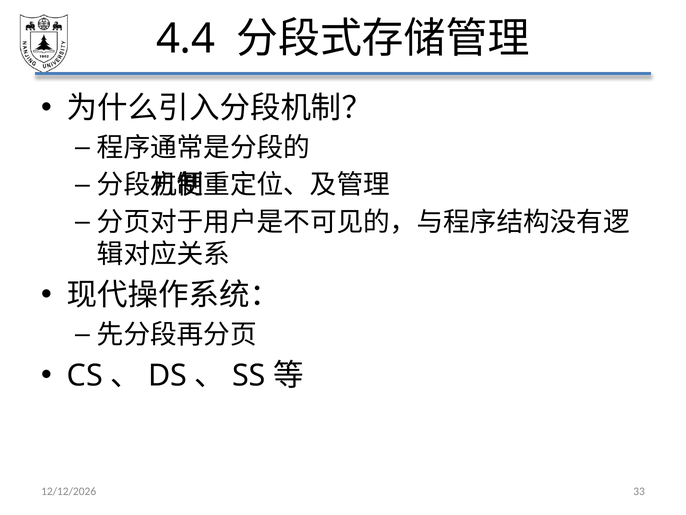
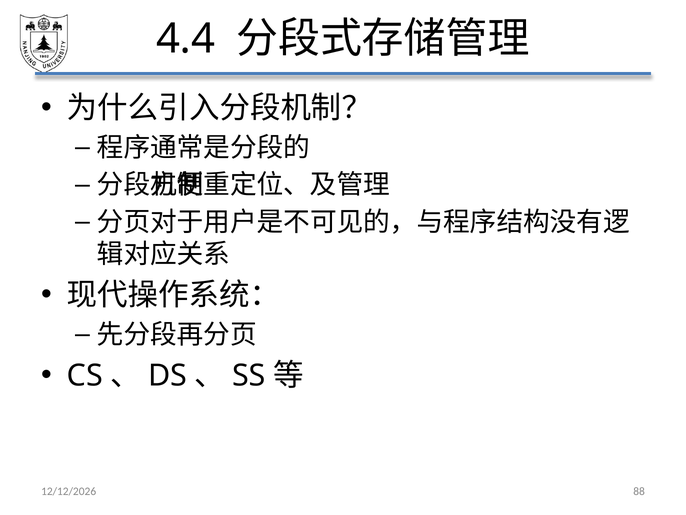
33: 33 -> 88 (639, 491)
